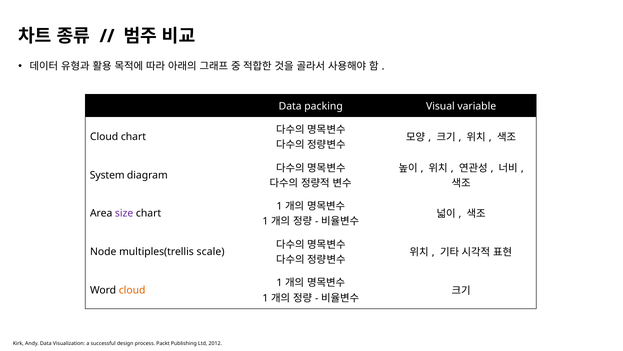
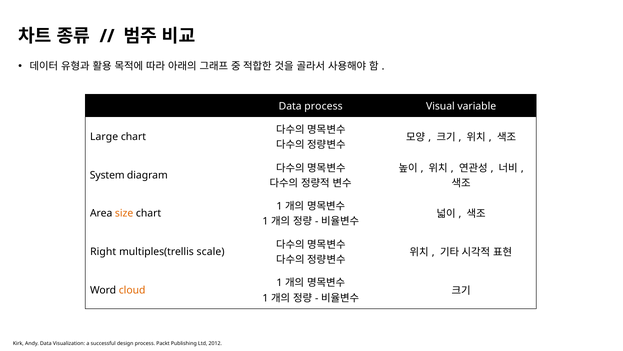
Data packing: packing -> process (324, 106)
Cloud: Cloud -> Large (104, 137)
size colour: purple -> orange (124, 213)
Node: Node -> Right (103, 251)
